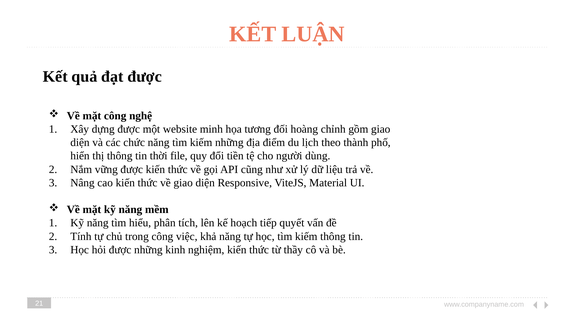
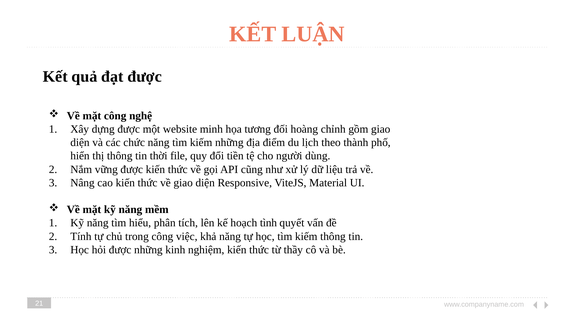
tiếp: tiếp -> tình (268, 223)
